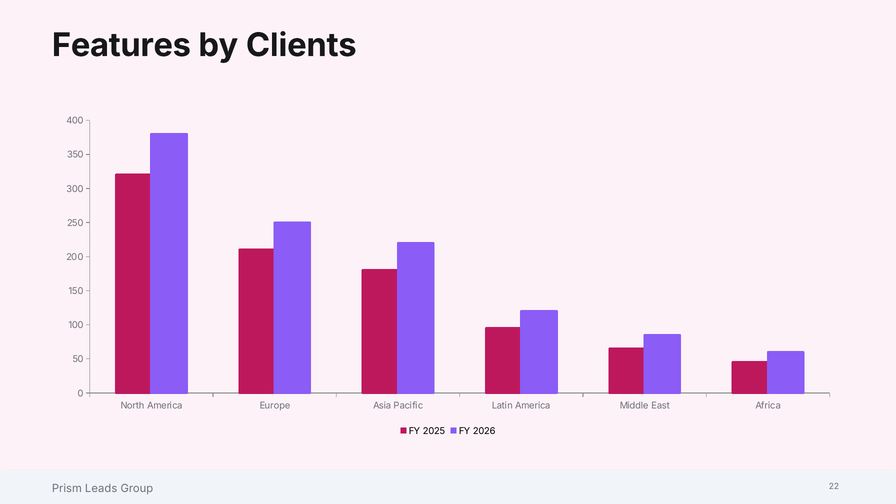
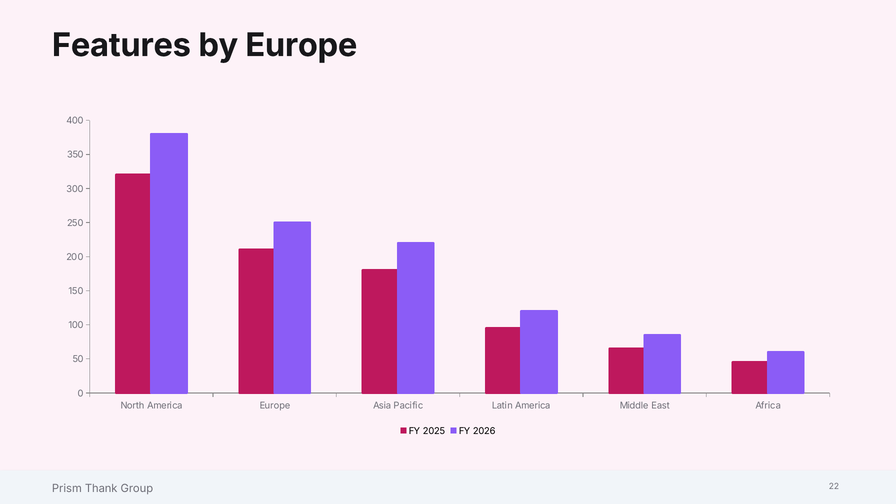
by Clients: Clients -> Europe (301, 45)
Leads: Leads -> Thank (101, 489)
